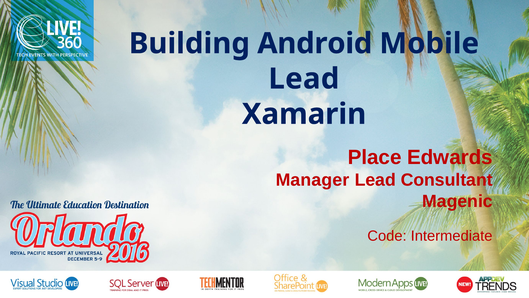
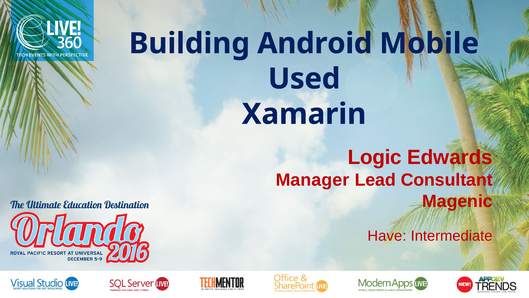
Lead: Lead -> Used (304, 79)
Place: Place -> Logic (375, 157)
Code: Code -> Have (387, 236)
